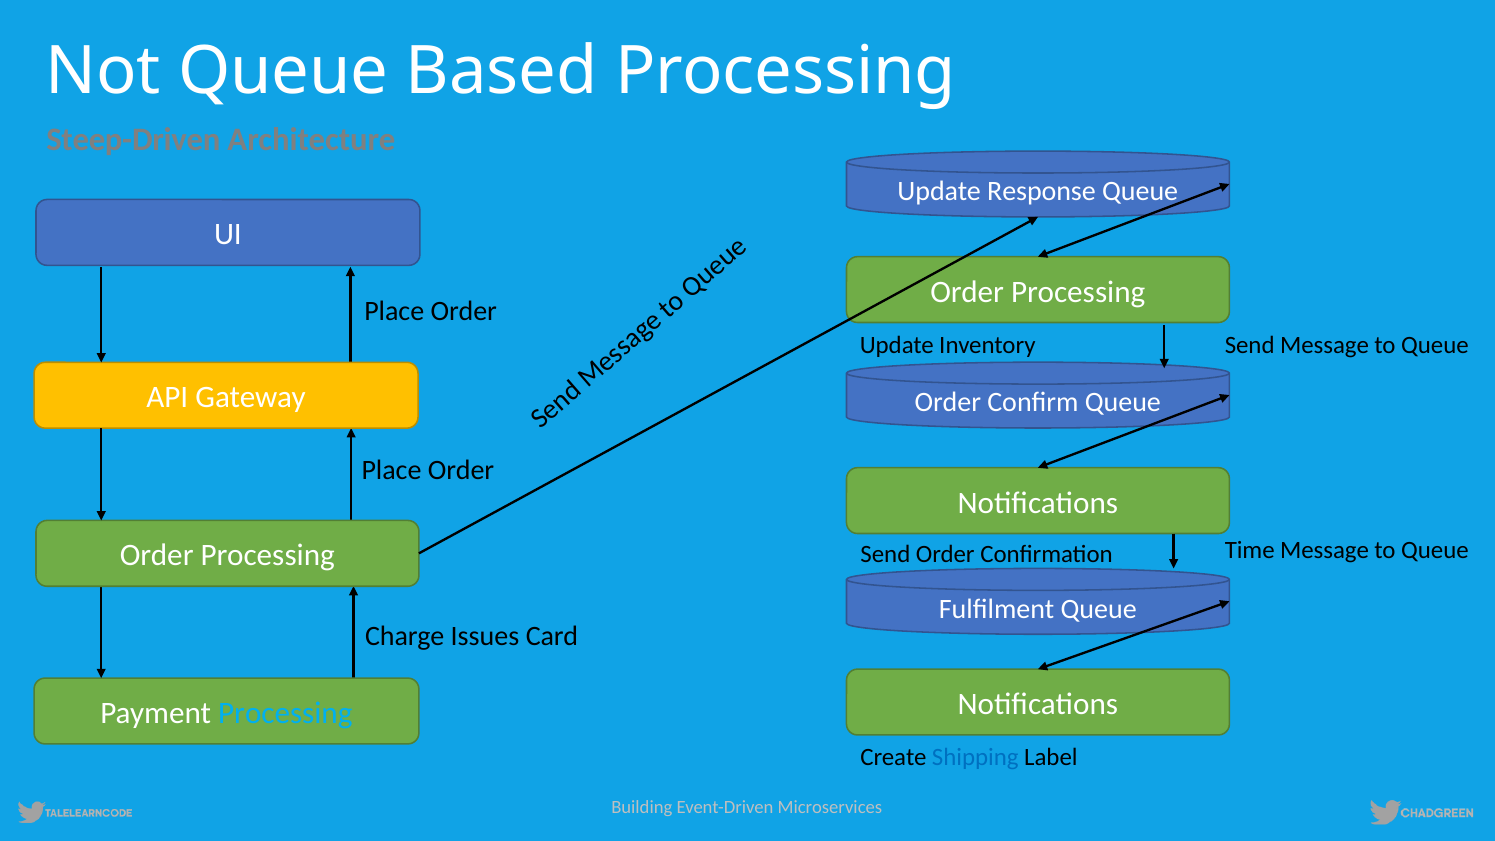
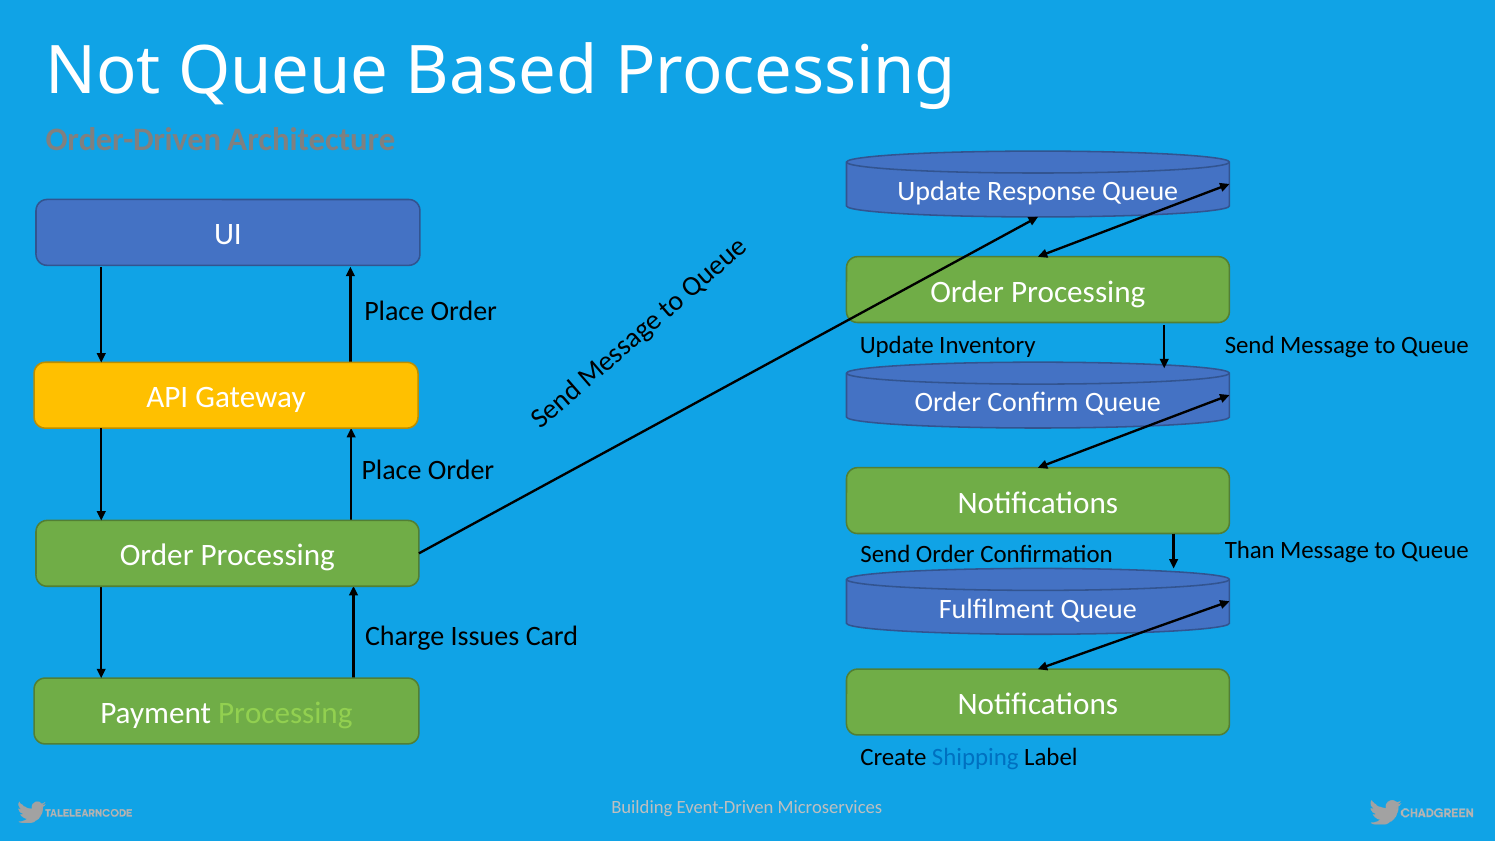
Steep-Driven: Steep-Driven -> Order-Driven (133, 140)
Time: Time -> Than (1250, 550)
Processing colour: light blue -> light green (285, 713)
